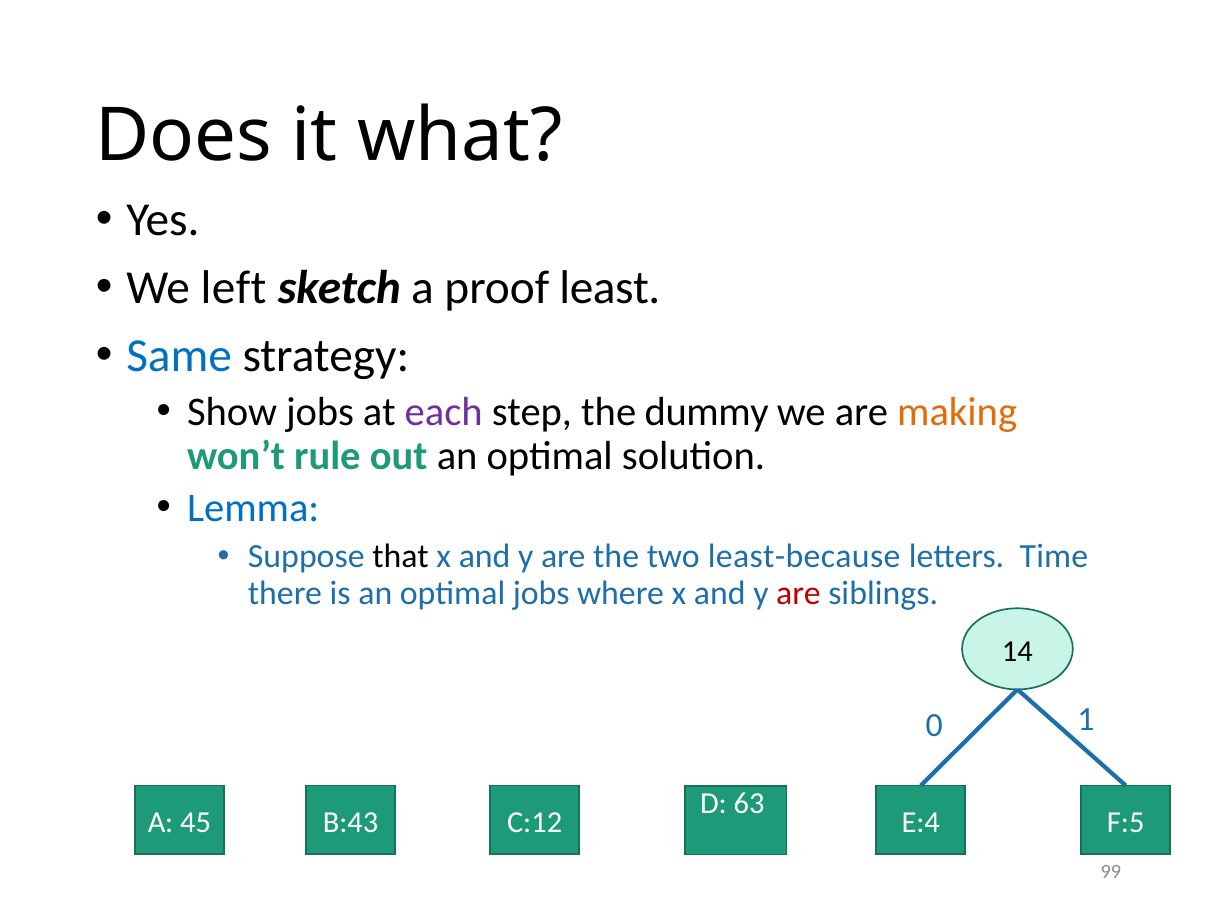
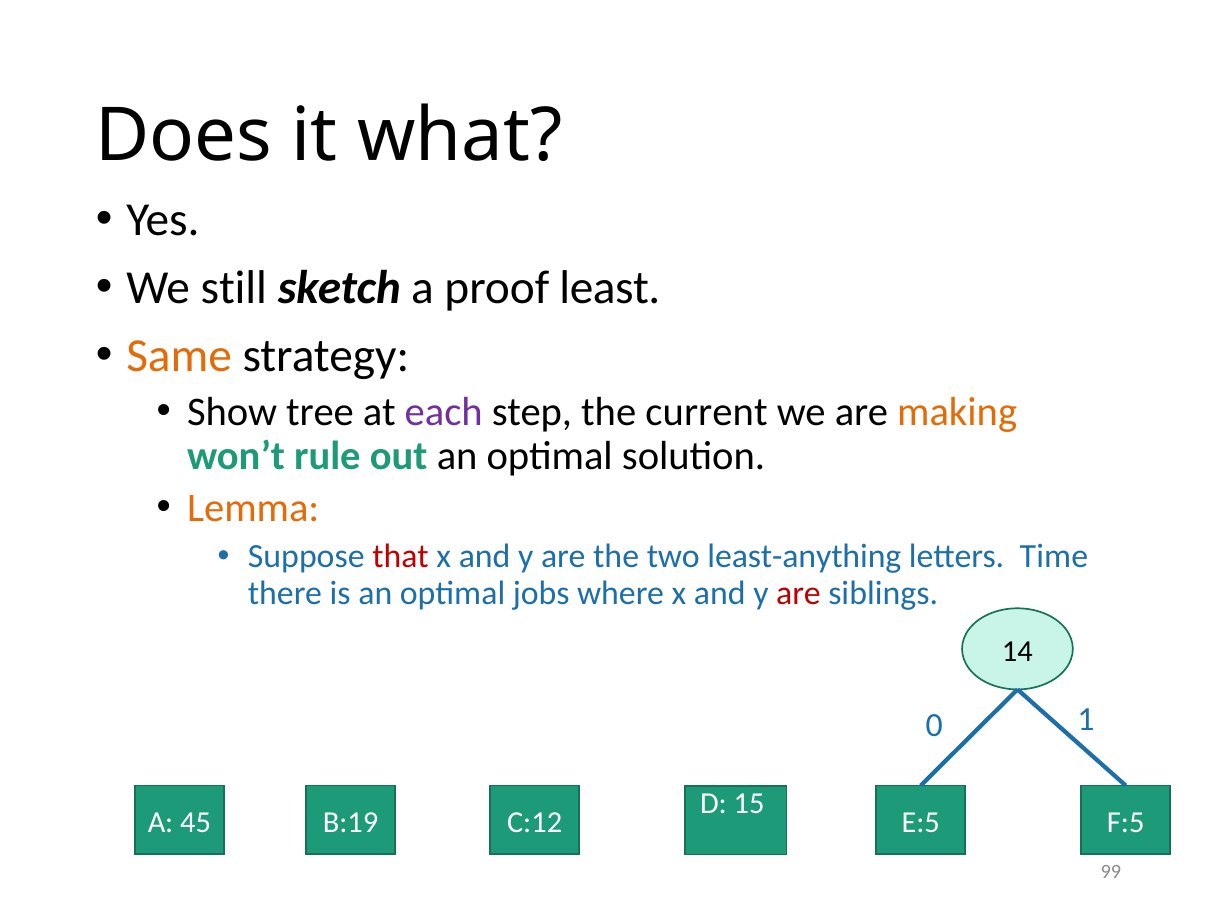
left: left -> still (234, 288)
Same colour: blue -> orange (179, 356)
Show jobs: jobs -> tree (320, 412)
dummy: dummy -> current (706, 412)
Lemma colour: blue -> orange (253, 508)
that colour: black -> red (401, 557)
least-because: least-because -> least-anything (804, 557)
63: 63 -> 15 (749, 804)
B:43: B:43 -> B:19 (351, 822)
E:4: E:4 -> E:5 (921, 822)
